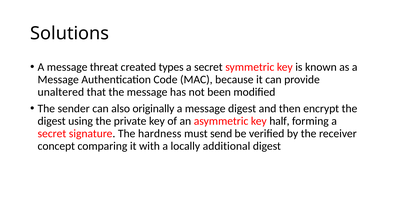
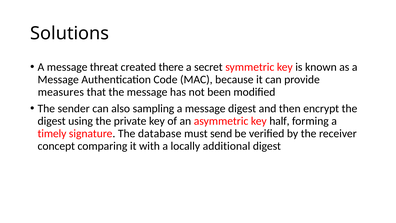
types: types -> there (171, 67)
unaltered: unaltered -> measures (61, 92)
originally: originally -> sampling (153, 109)
secret: secret -> timely (52, 133)
hardness: hardness -> database (160, 133)
